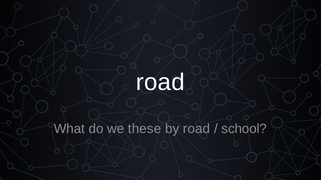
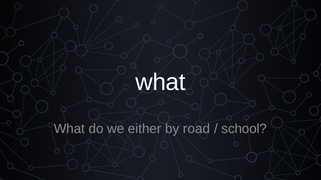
road: road -> what (160, 82)
these: these -> either (145, 129)
